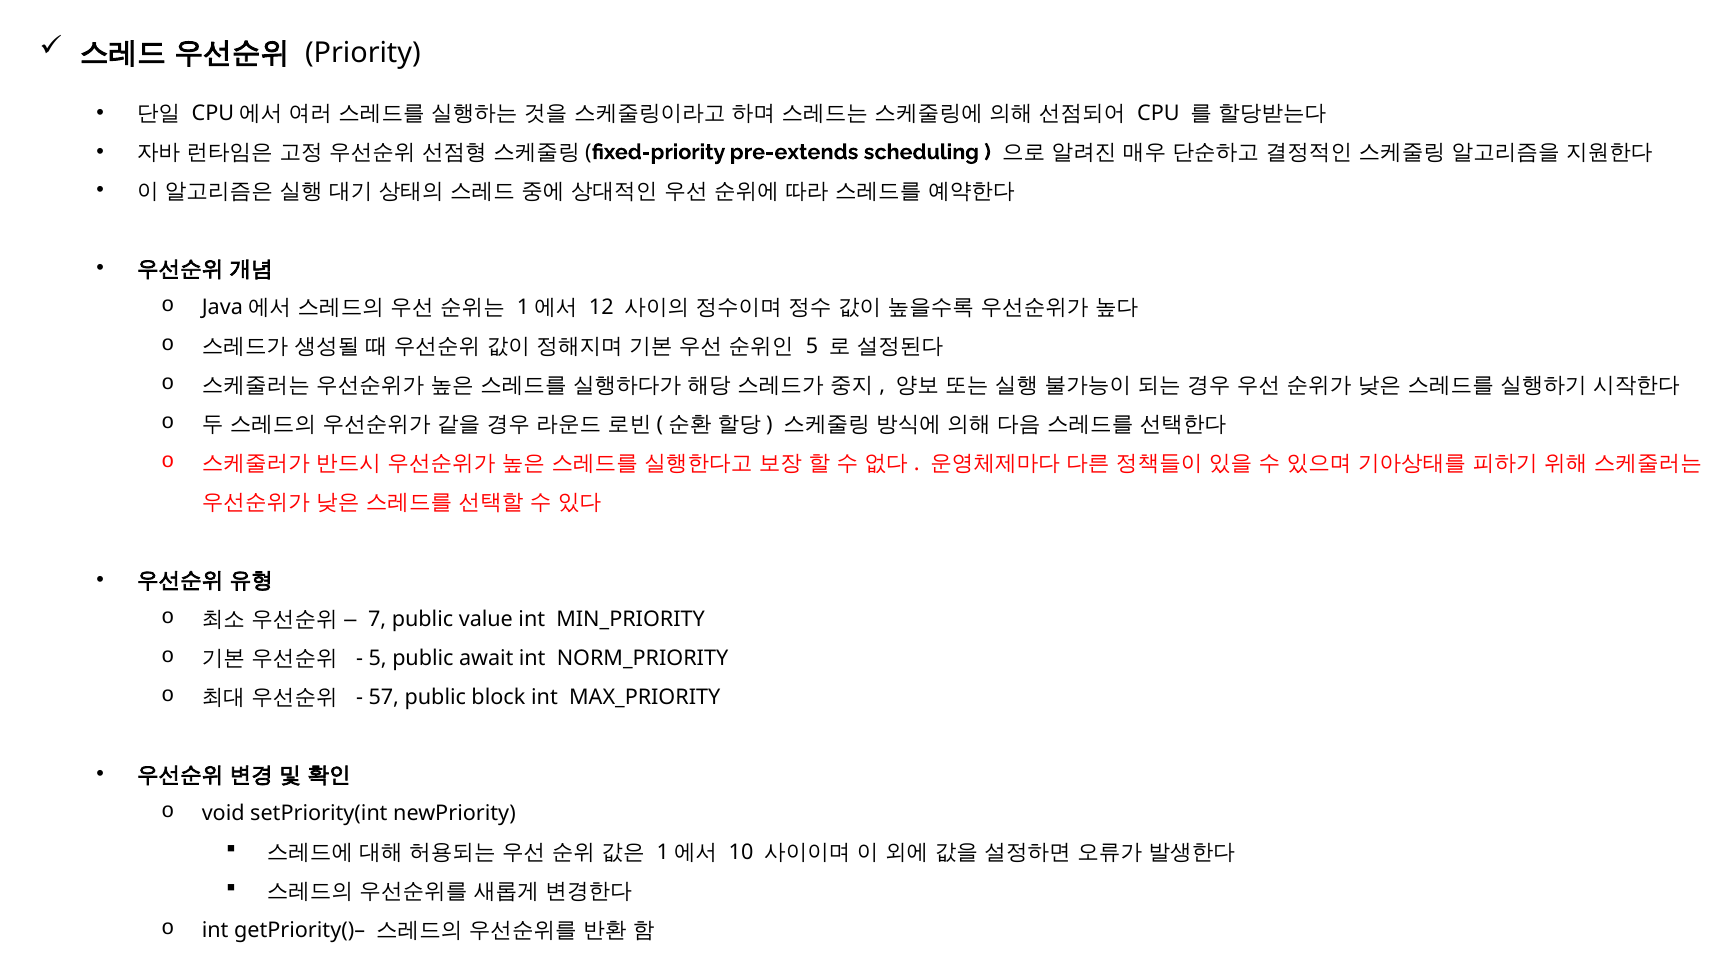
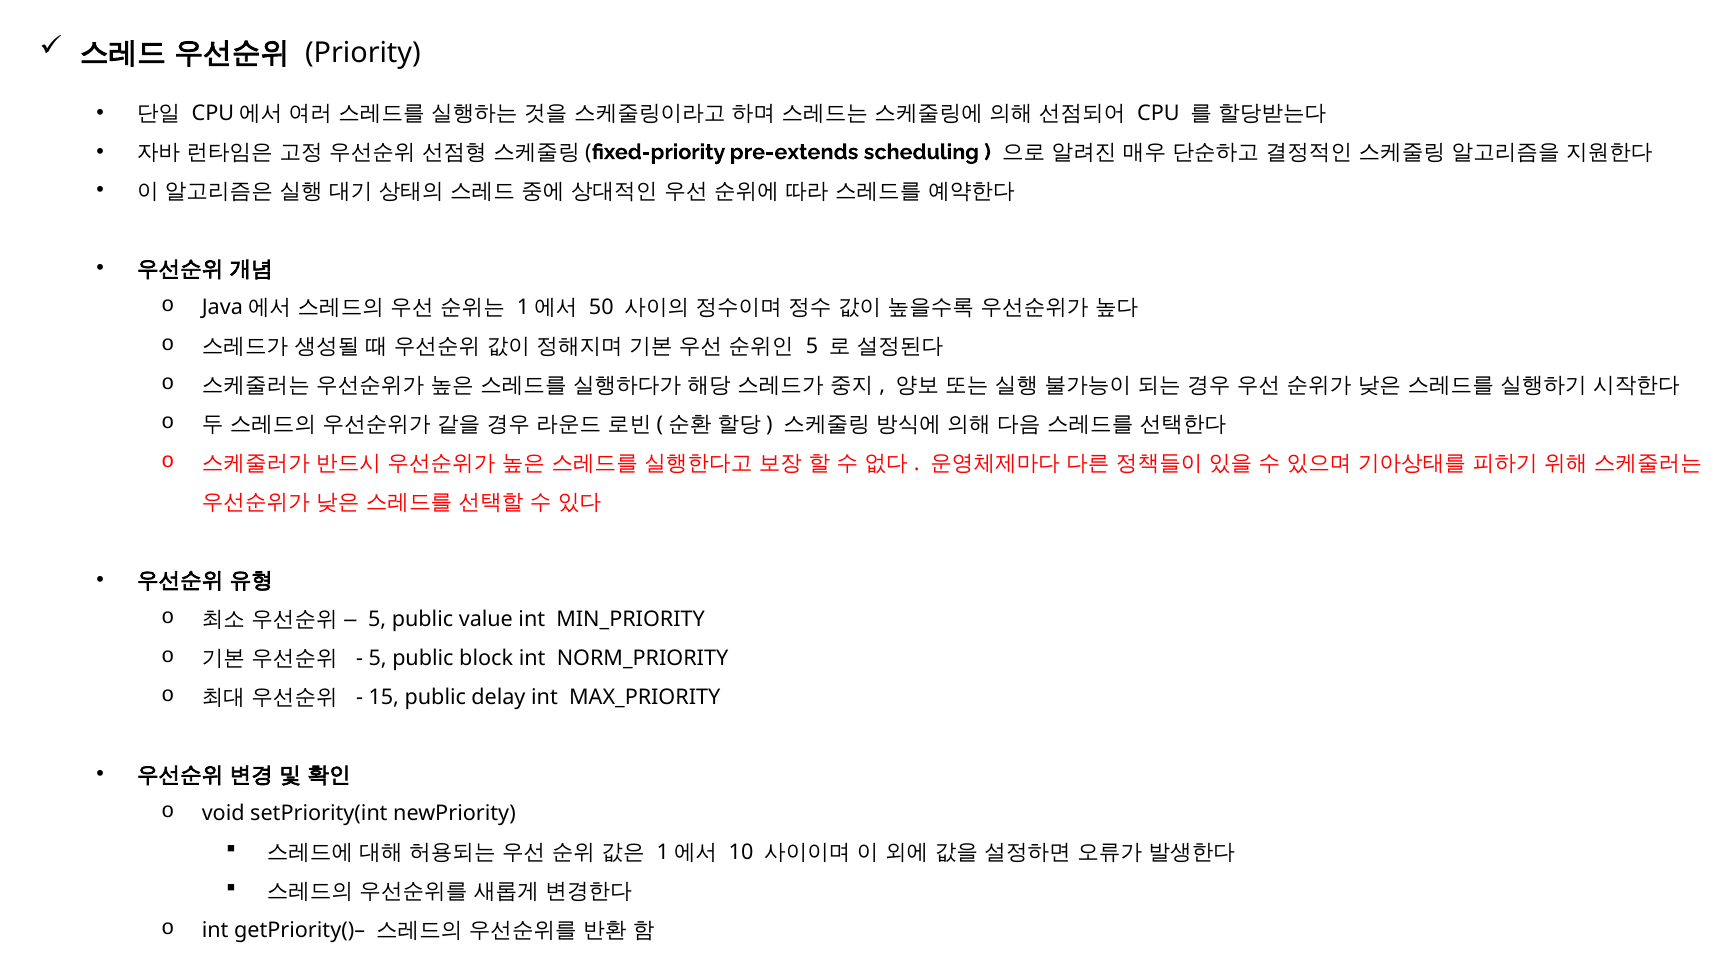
12: 12 -> 50 (601, 308)
7: 7 -> 5 (377, 619)
await: await -> block (486, 658)
57: 57 -> 15 (384, 697)
block: block -> delay (498, 697)
